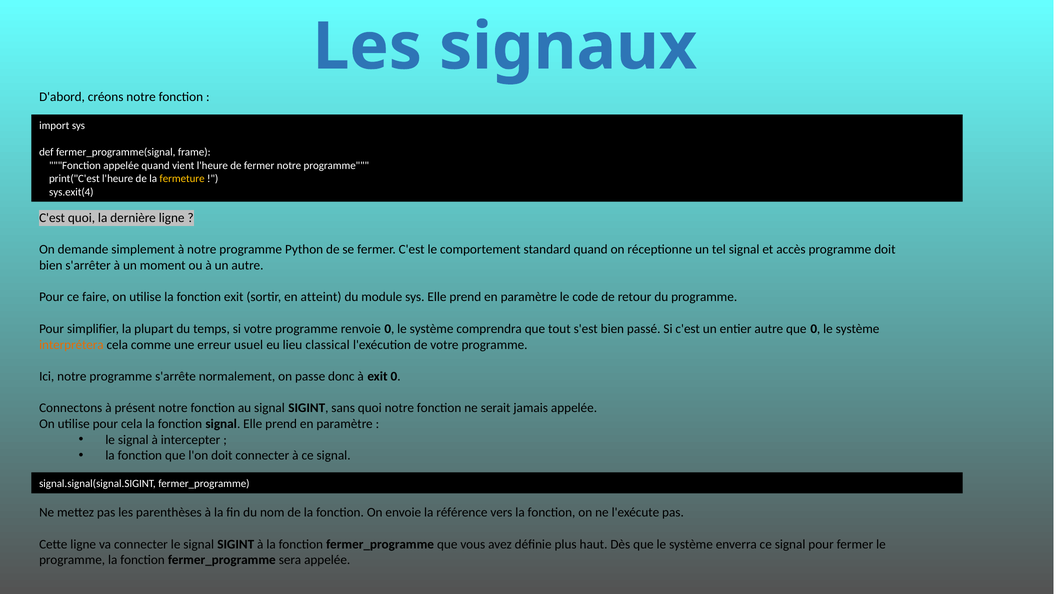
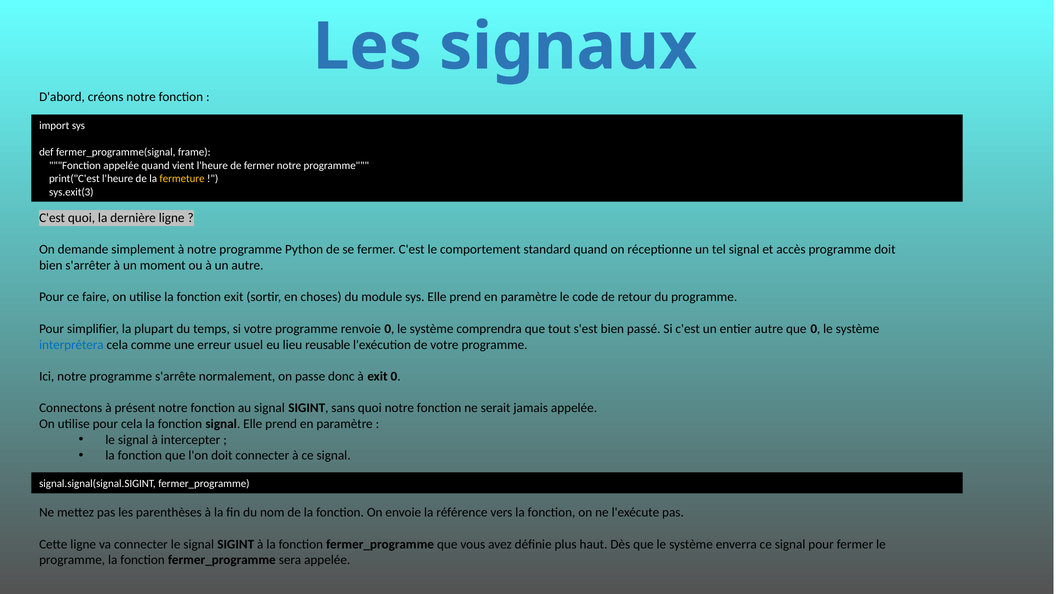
sys.exit(4: sys.exit(4 -> sys.exit(3 (71, 192)
atteint: atteint -> choses (321, 297)
interprétera colour: orange -> blue (71, 345)
classical: classical -> reusable (328, 345)
